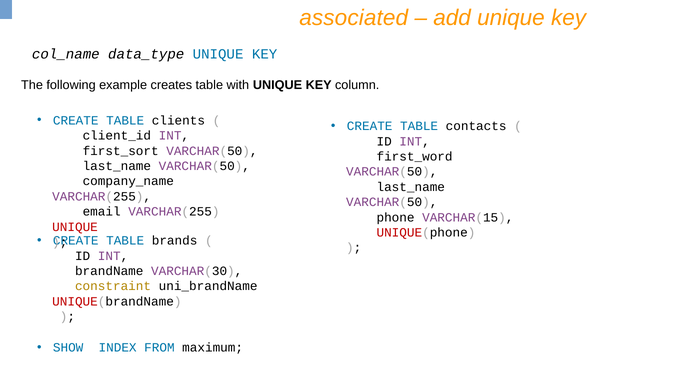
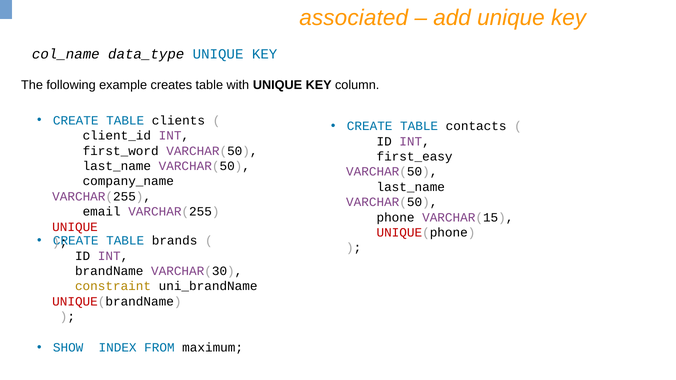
first_sort: first_sort -> first_word (121, 151)
first_word: first_word -> first_easy (415, 157)
